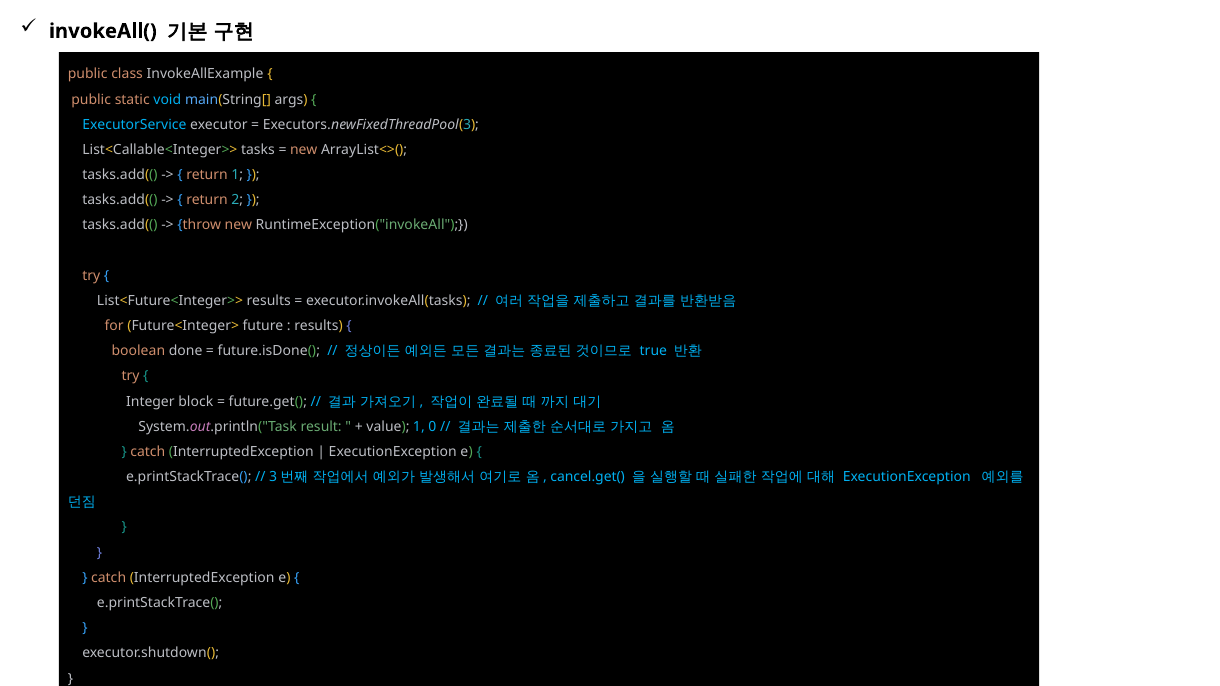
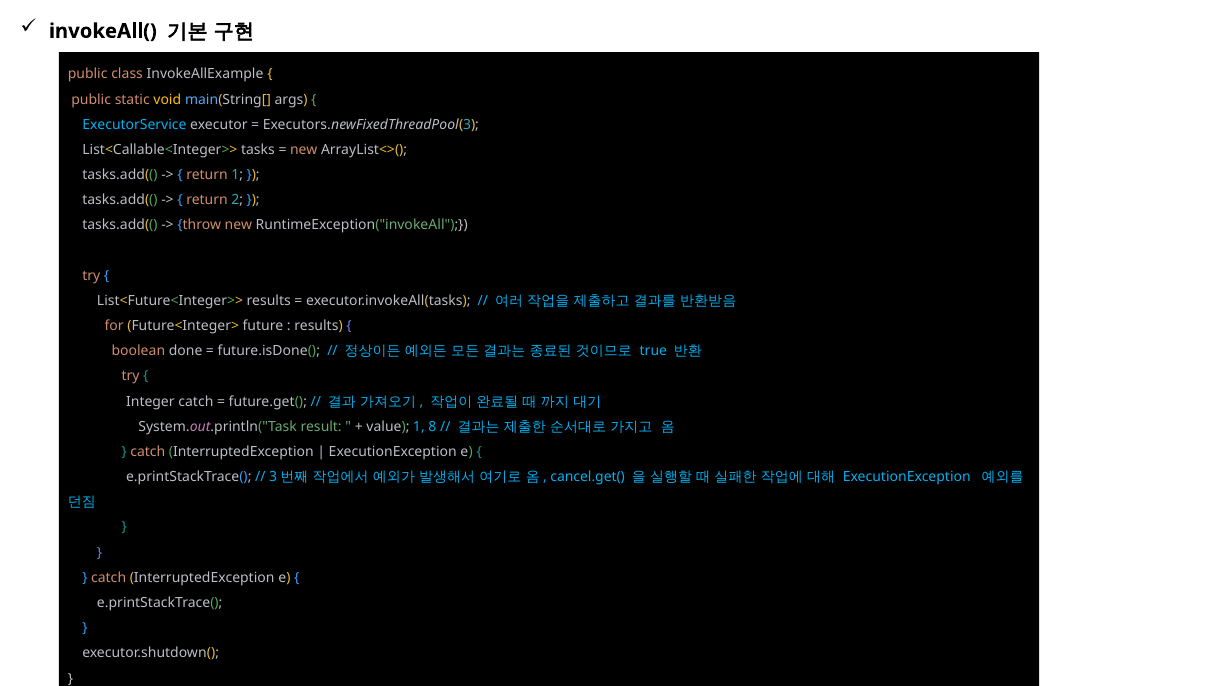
void colour: light blue -> yellow (167, 99)
Integer block: block -> catch (196, 402)
0: 0 -> 8 (432, 427)
